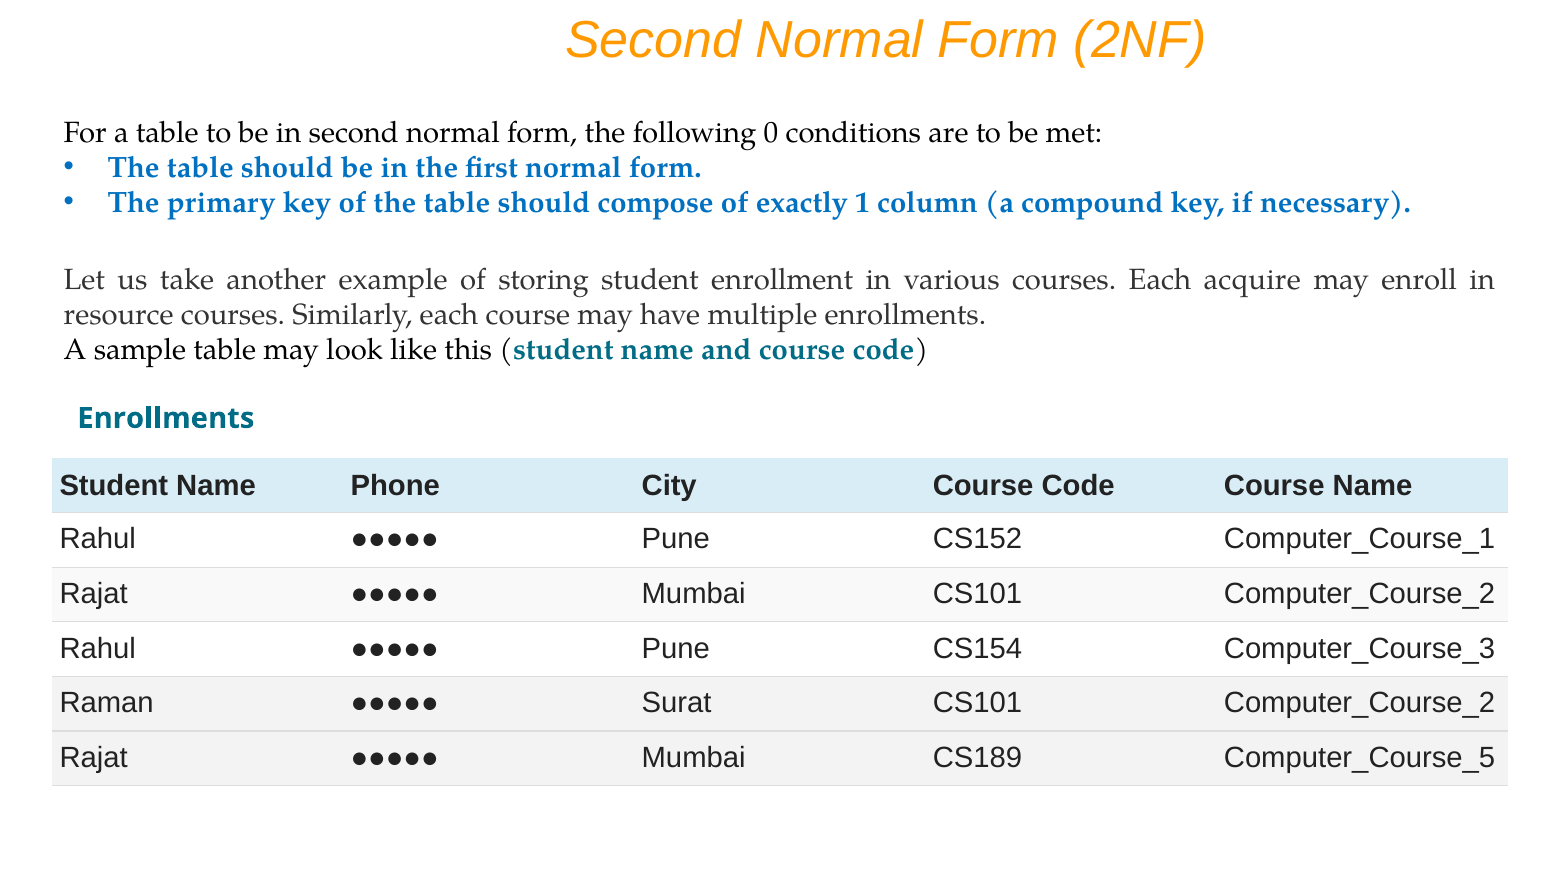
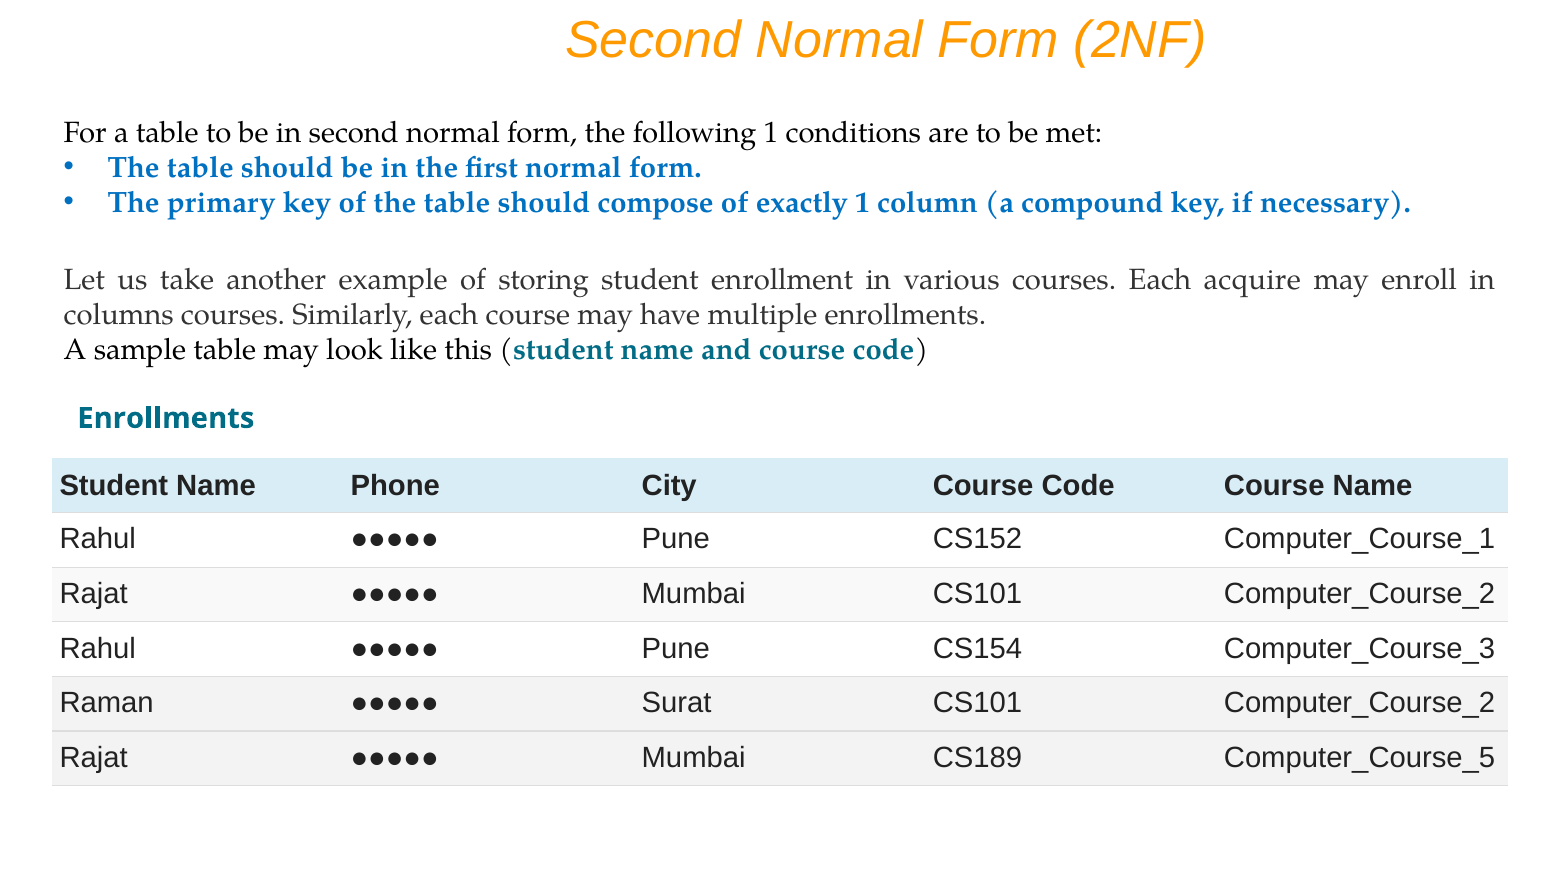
following 0: 0 -> 1 (771, 133)
resource: resource -> columns (119, 315)
